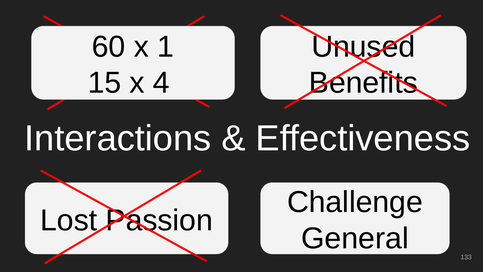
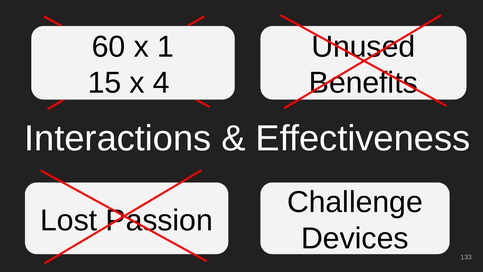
General: General -> Devices (355, 238)
